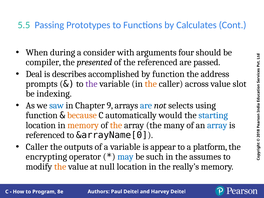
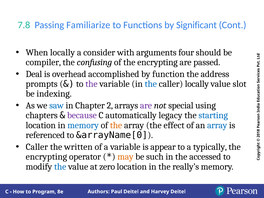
5.5: 5.5 -> 7.8 (24, 25)
Prototypes: Prototypes -> Familiarize (88, 25)
Calculates: Calculates -> Significant (197, 25)
When during: during -> locally (63, 52)
presented: presented -> confusing (94, 62)
of the referenced: referenced -> encrypting (157, 62)
describes: describes -> overhead (69, 74)
the colour: orange -> blue (151, 84)
caller across: across -> locally (197, 84)
Chapter 9: 9 -> 2 (110, 105)
are colour: blue -> purple (146, 105)
selects: selects -> special (181, 105)
function: function -> chapters (42, 115)
because colour: orange -> purple (82, 115)
would: would -> legacy (170, 115)
memory colour: orange -> blue (83, 125)
many: many -> effect (174, 125)
outputs: outputs -> written (78, 147)
platform: platform -> typically (210, 147)
may colour: blue -> orange (125, 157)
assumes: assumes -> accessed (205, 157)
the colour: orange -> blue (60, 167)
null: null -> zero (107, 167)
